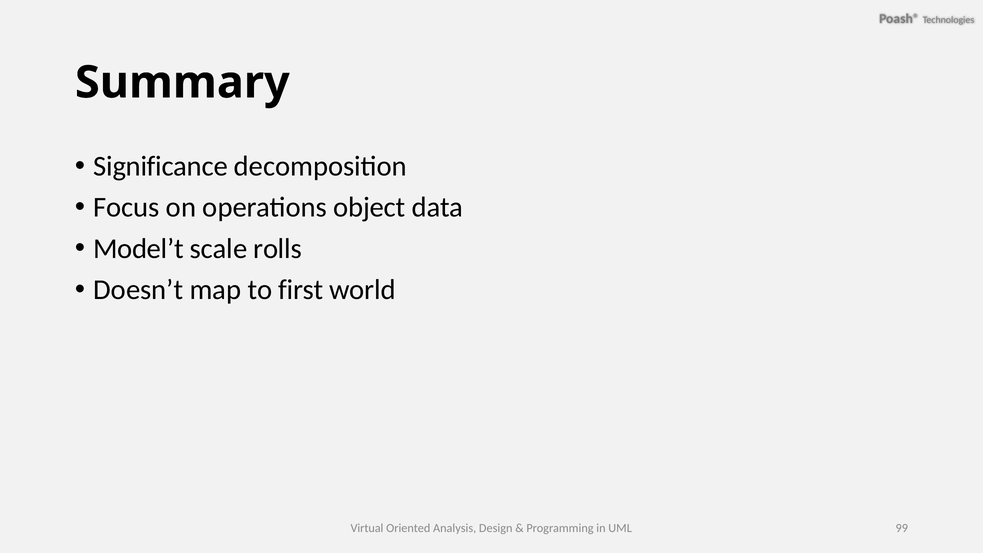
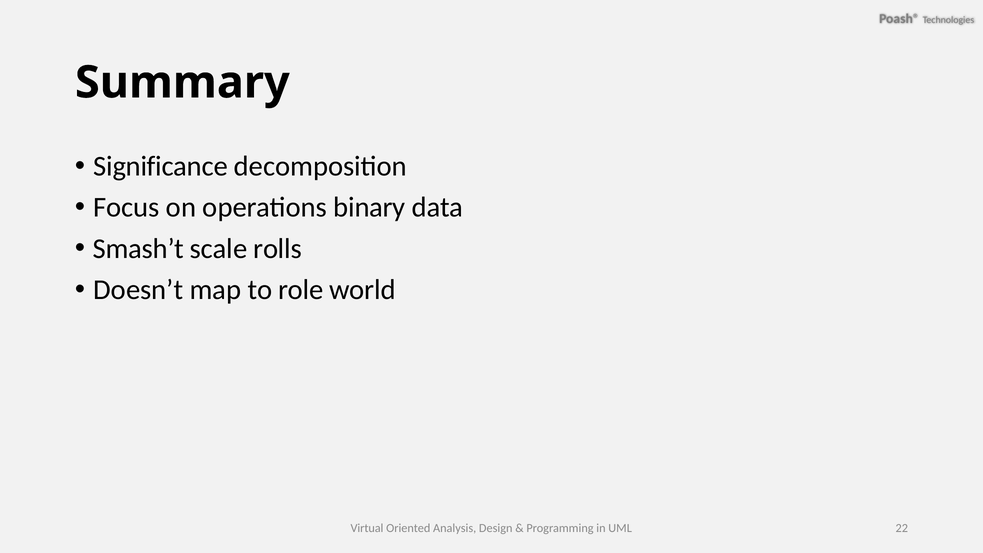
object: object -> binary (369, 207)
Model’t: Model’t -> Smash’t (138, 249)
first: first -> role (301, 290)
99: 99 -> 22 (902, 528)
